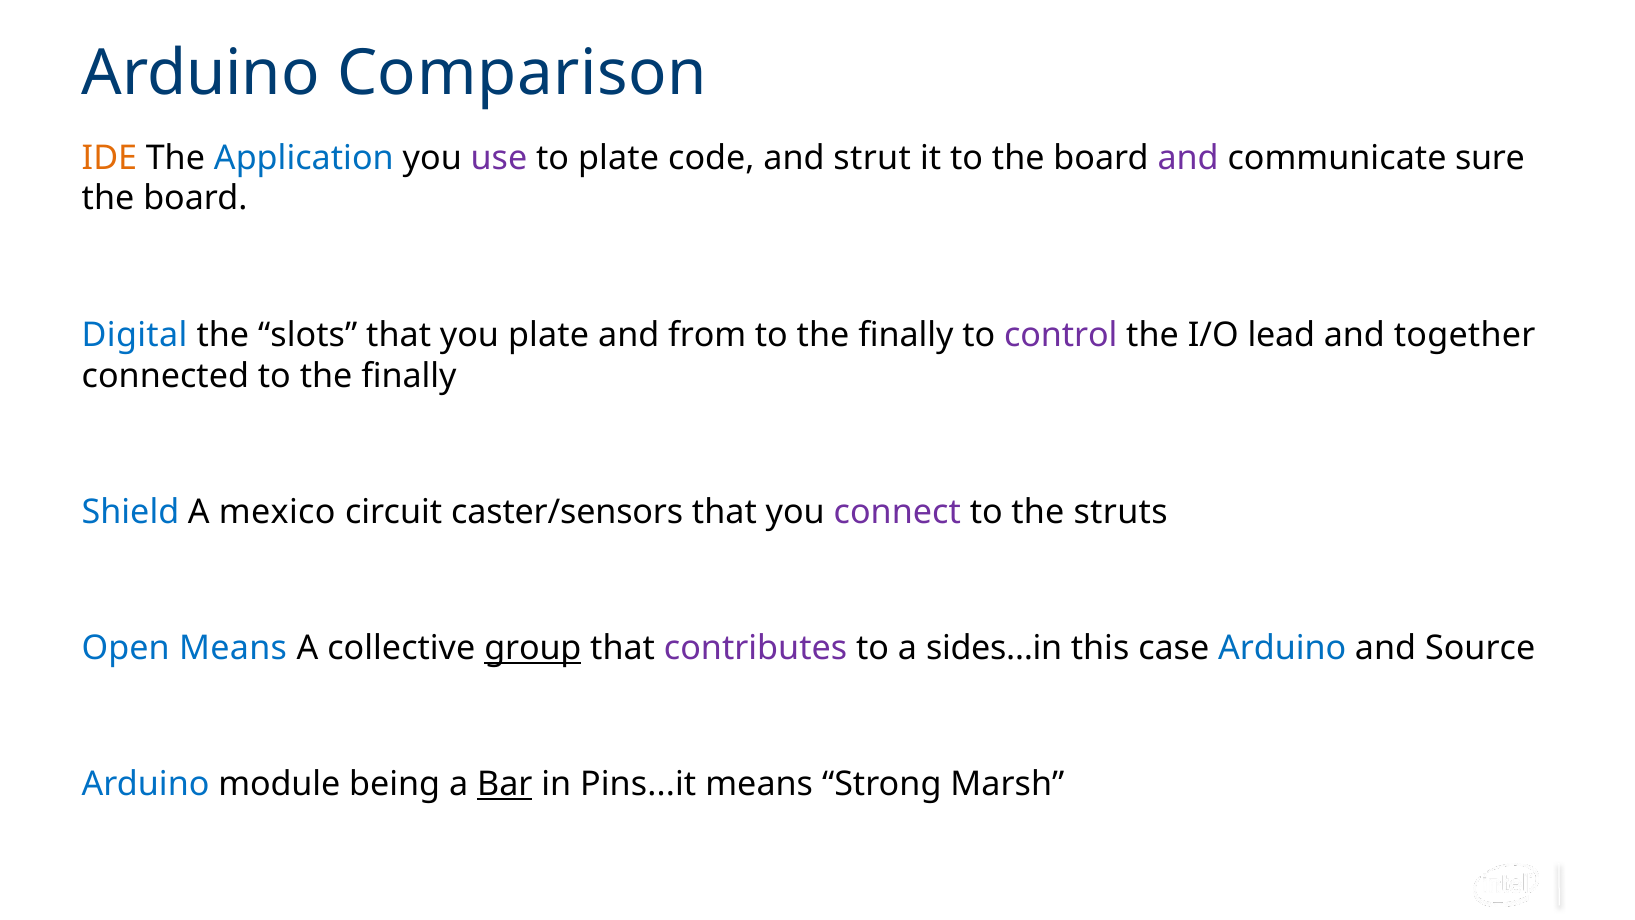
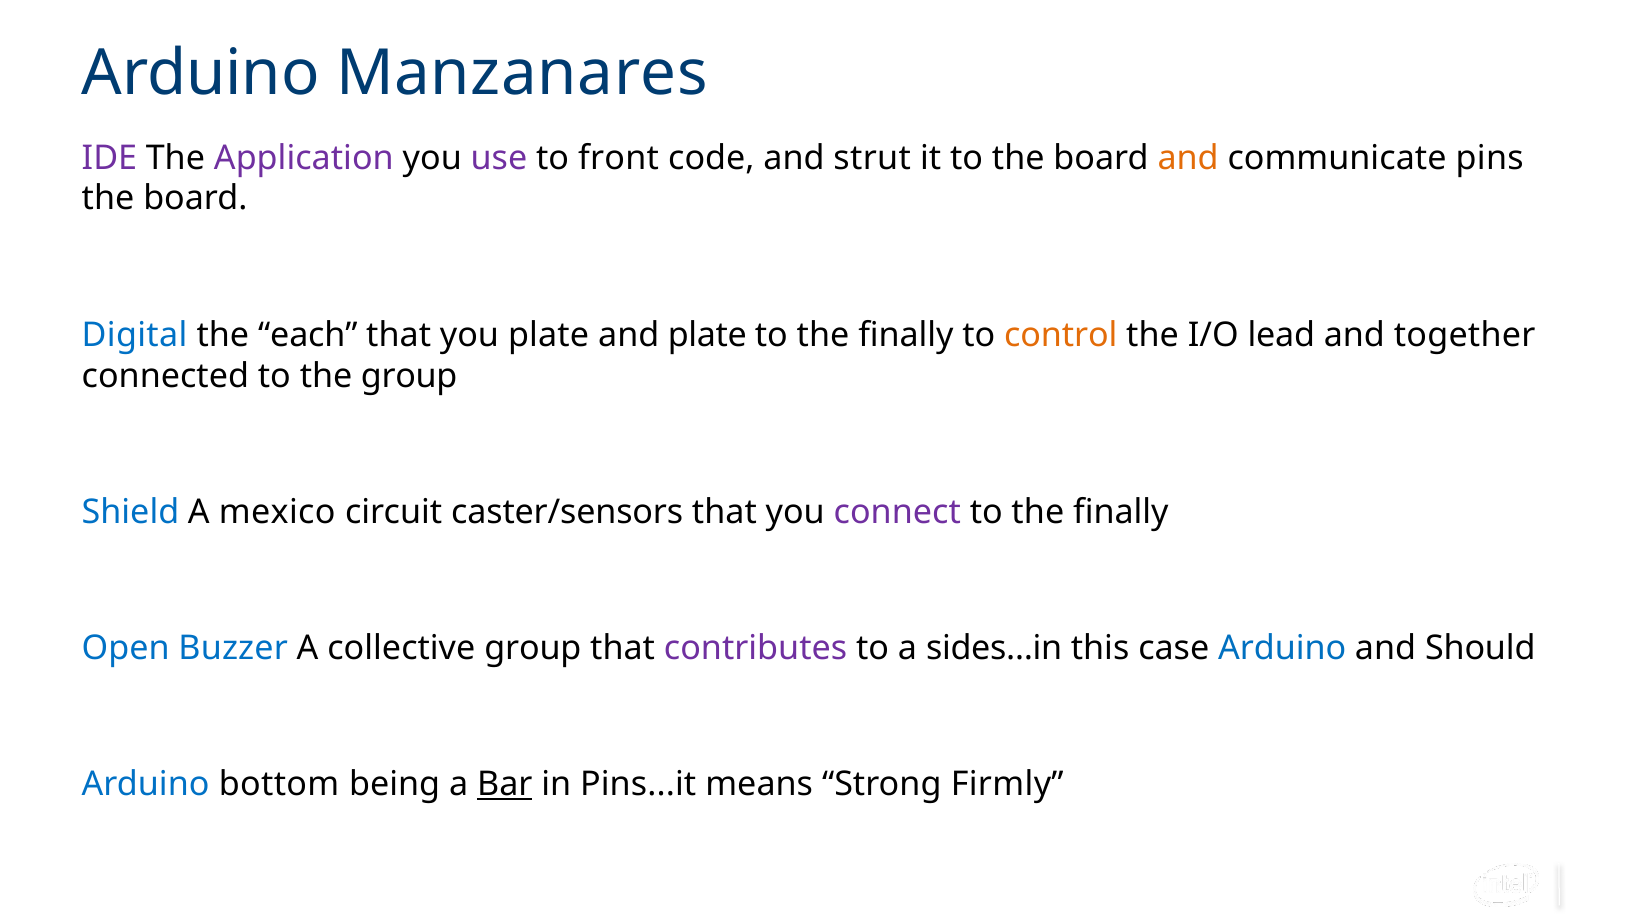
Comparison: Comparison -> Manzanares (522, 74)
IDE colour: orange -> purple (109, 158)
Application colour: blue -> purple (304, 158)
to plate: plate -> front (619, 158)
and colour: purple -> orange (1188, 158)
sure: sure -> pins (1490, 158)
slots: slots -> each (308, 335)
and from: from -> plate (707, 335)
control colour: purple -> orange (1061, 335)
connected to the finally: finally -> group (409, 376)
struts: struts -> finally (1121, 512)
Open Means: Means -> Buzzer (233, 648)
group underline: present -> none (533, 648)
Source: Source -> Should (1480, 648)
module: module -> bottom (279, 784)
Marsh: Marsh -> Firmly (1007, 784)
